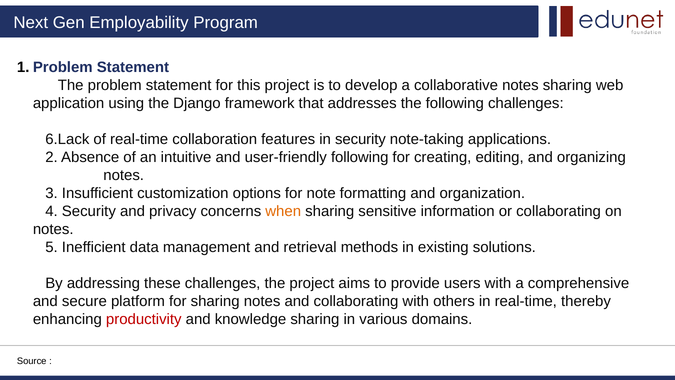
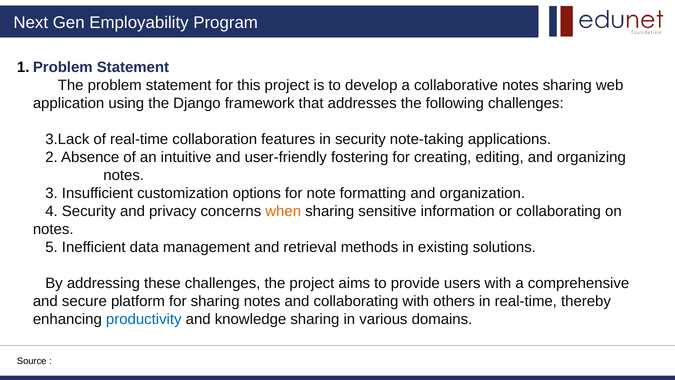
6.Lack: 6.Lack -> 3.Lack (67, 139)
user-friendly following: following -> fostering (360, 157)
productivity colour: red -> blue (144, 319)
